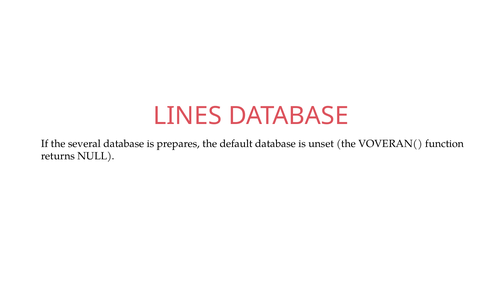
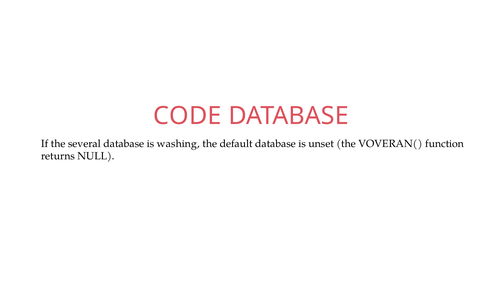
LINES: LINES -> CODE (187, 116)
prepares: prepares -> washing (178, 144)
